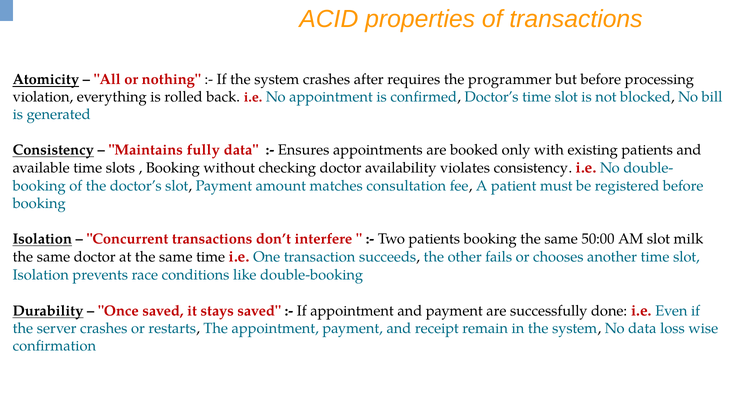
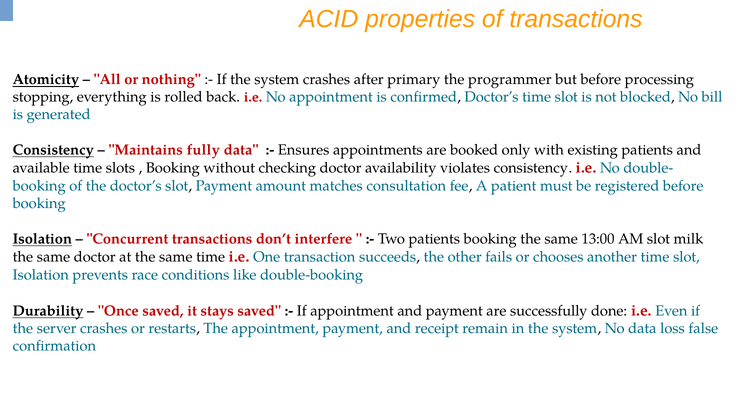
requires: requires -> primary (414, 79)
violation: violation -> stopping (43, 97)
50:00: 50:00 -> 13:00 (598, 239)
wise: wise -> false (703, 328)
